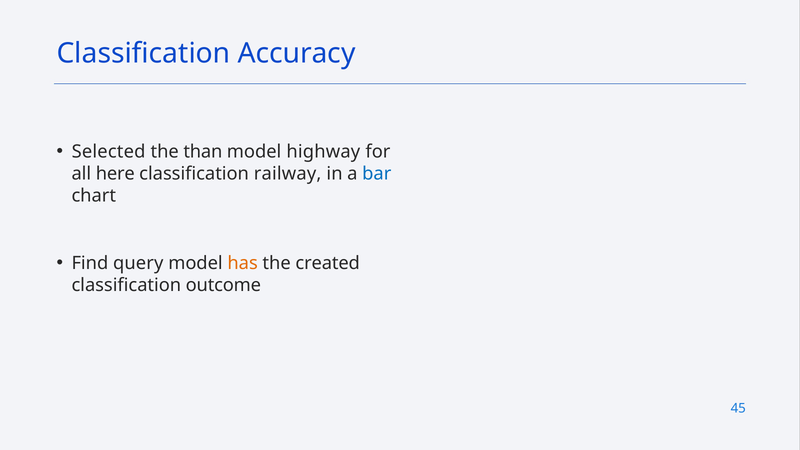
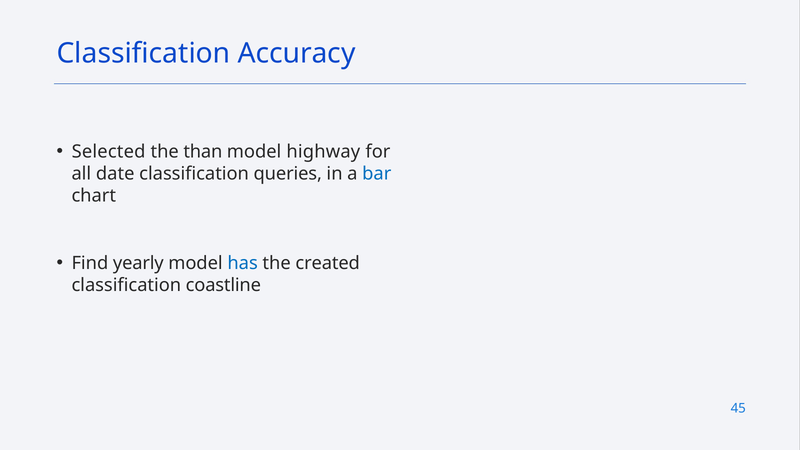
here: here -> date (115, 174)
railway: railway -> queries (288, 174)
query: query -> yearly (138, 263)
has colour: orange -> blue (243, 263)
outcome: outcome -> coastline (223, 285)
